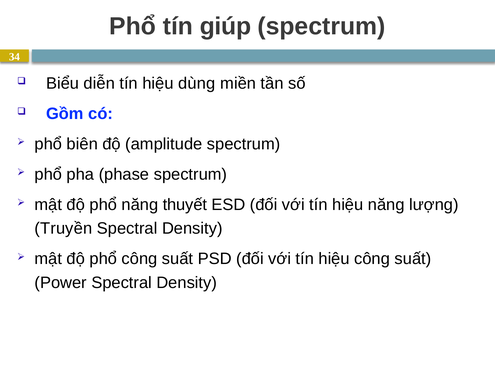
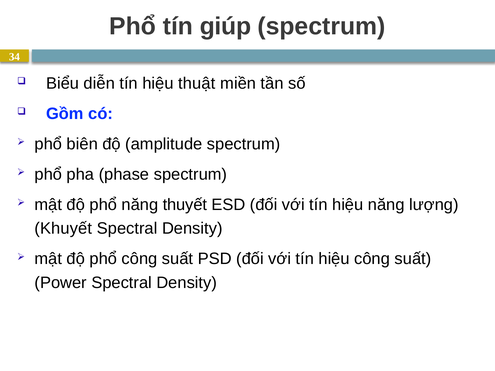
dùng: dùng -> thuật (197, 83)
Truyền: Truyền -> Khuyết (63, 229)
